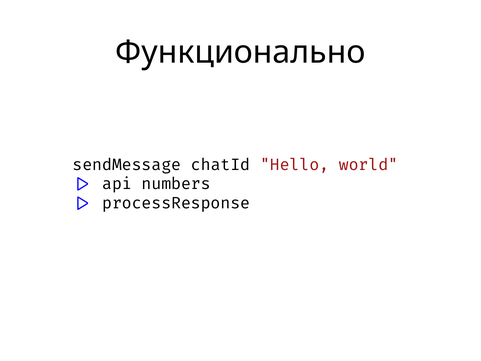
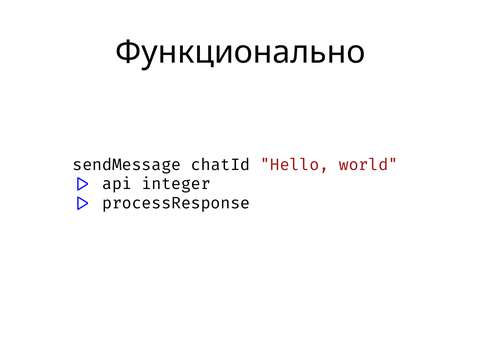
numbers: numbers -> integer (176, 184)
